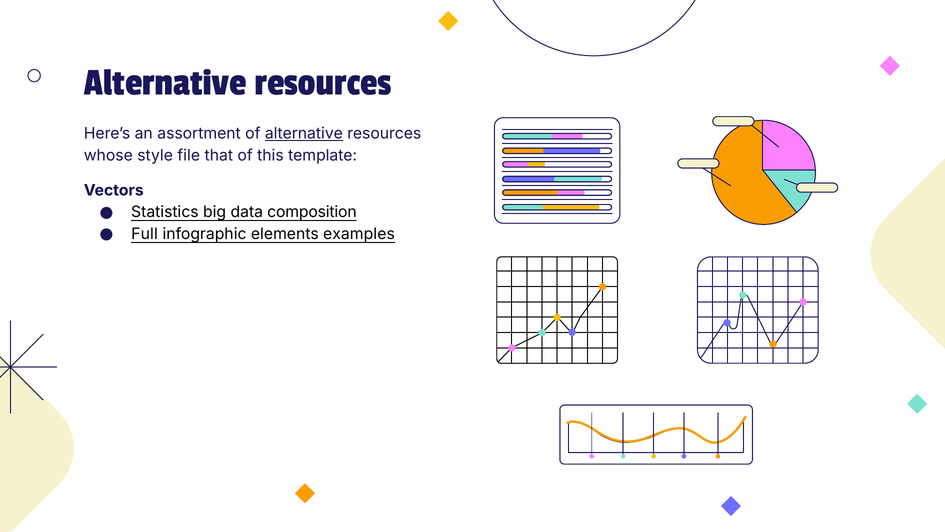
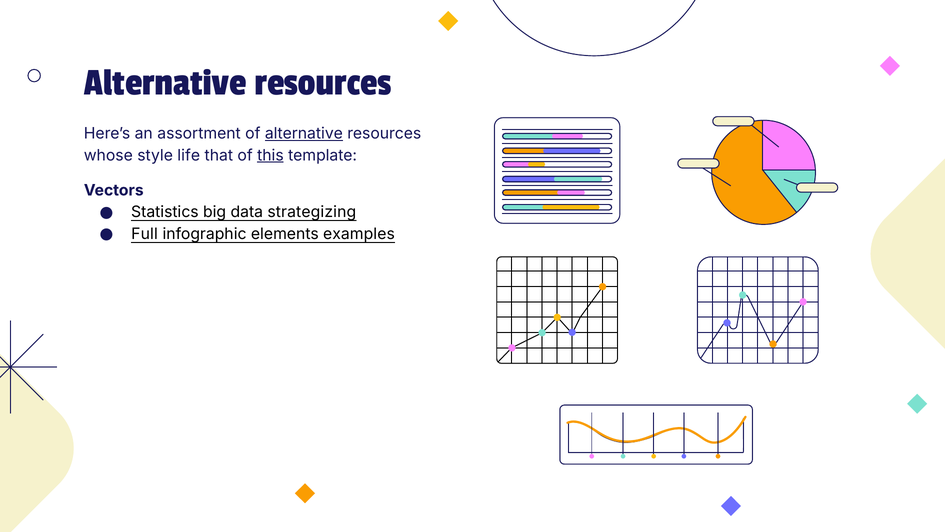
file: file -> life (189, 155)
this underline: none -> present (270, 155)
composition: composition -> strategizing (312, 212)
